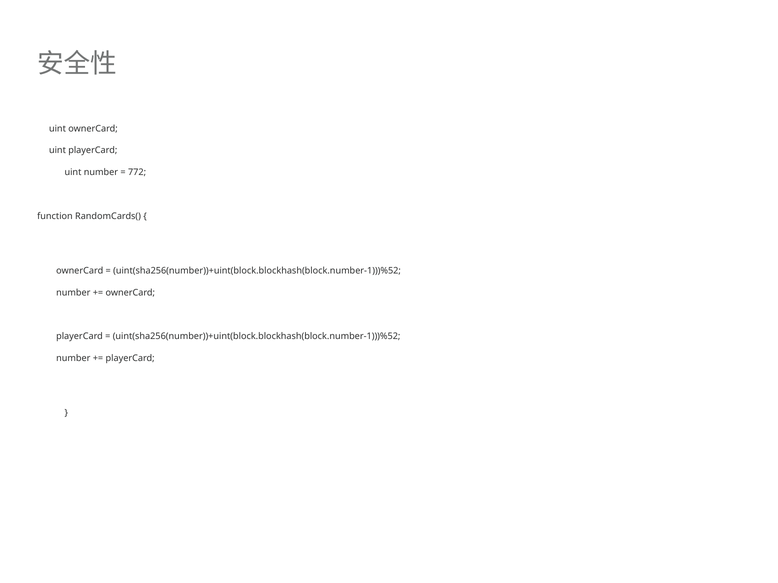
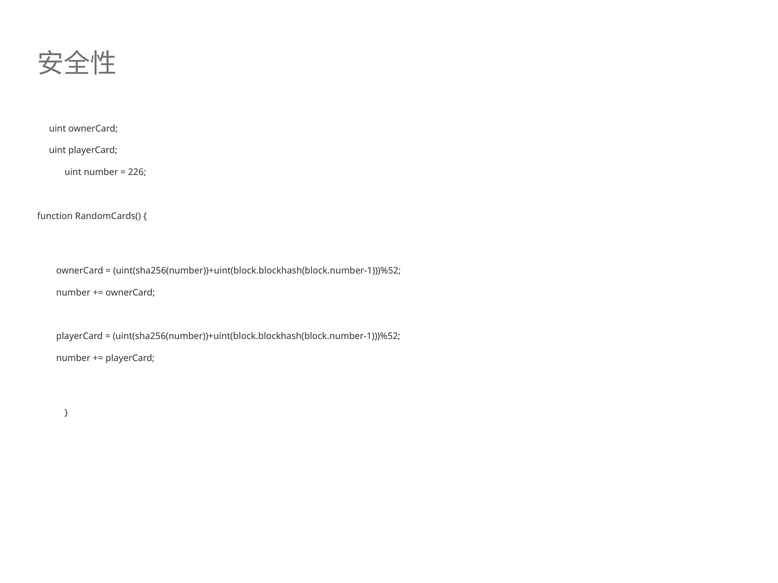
772: 772 -> 226 (137, 172)
